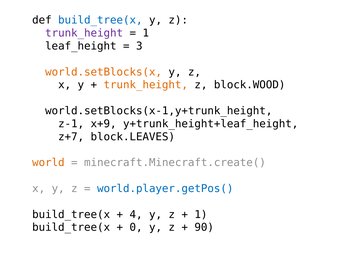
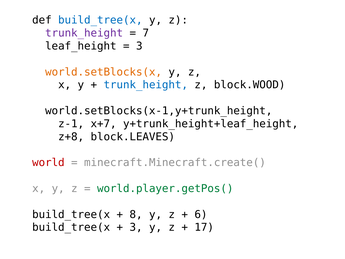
1: 1 -> 7 (146, 33)
trunk_height colour: orange -> blue (146, 85)
x+9: x+9 -> x+7 (104, 124)
z+7: z+7 -> z+8 (71, 137)
world colour: orange -> red (48, 162)
world.player.getPos( colour: blue -> green (165, 188)
4: 4 -> 8 (136, 214)
1: 1 -> 6 (201, 214)
0: 0 -> 3 (136, 227)
90: 90 -> 17 (204, 227)
